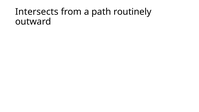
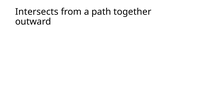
routinely: routinely -> together (132, 12)
